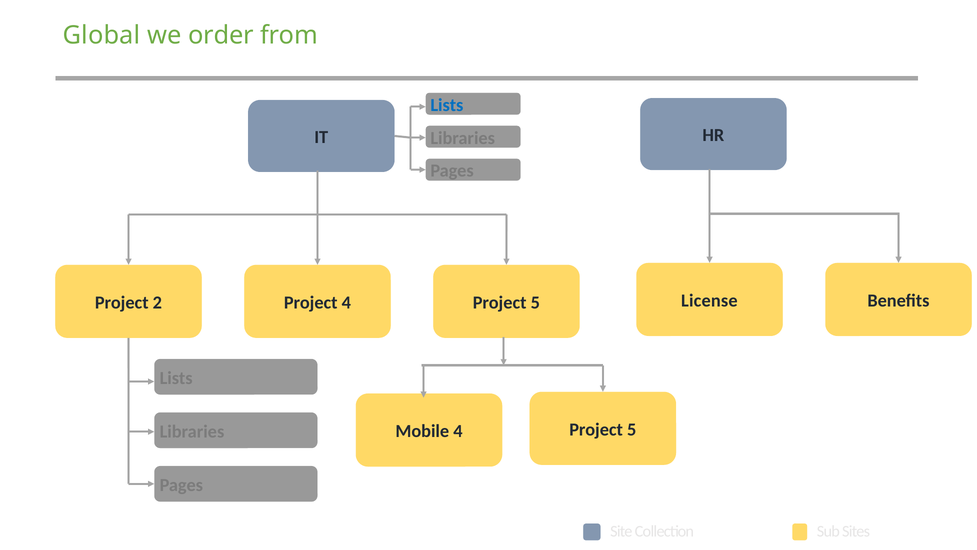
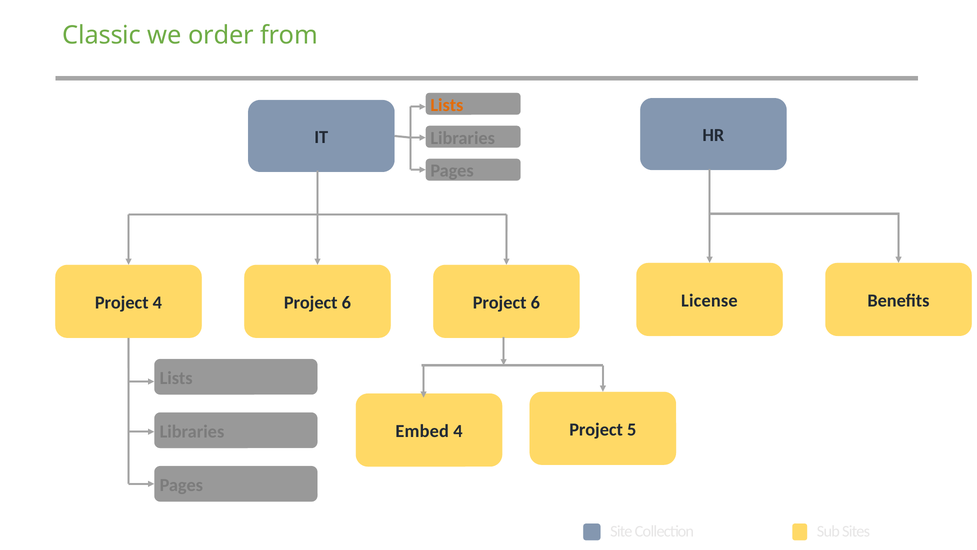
Global: Global -> Classic (102, 36)
Lists colour: blue -> orange (447, 105)
Project 2: 2 -> 4 (157, 302)
4: 4 -> 6 (346, 302)
5: 5 -> 6 (535, 302)
Mobile: Mobile -> Embed (422, 431)
